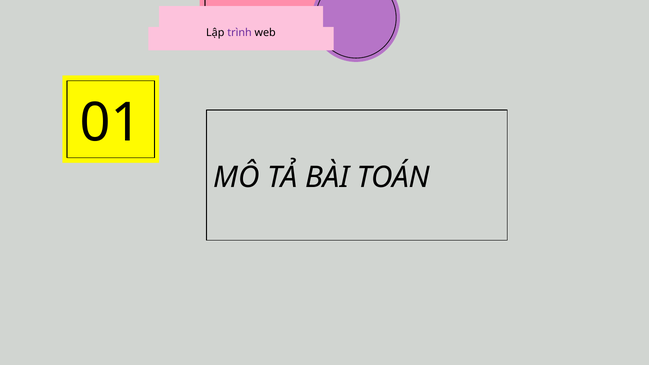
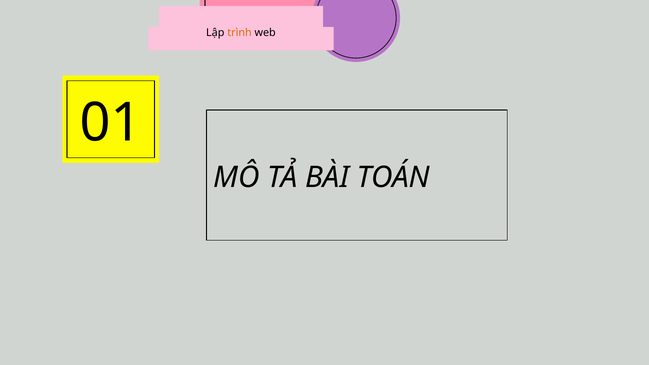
trình colour: purple -> orange (240, 33)
